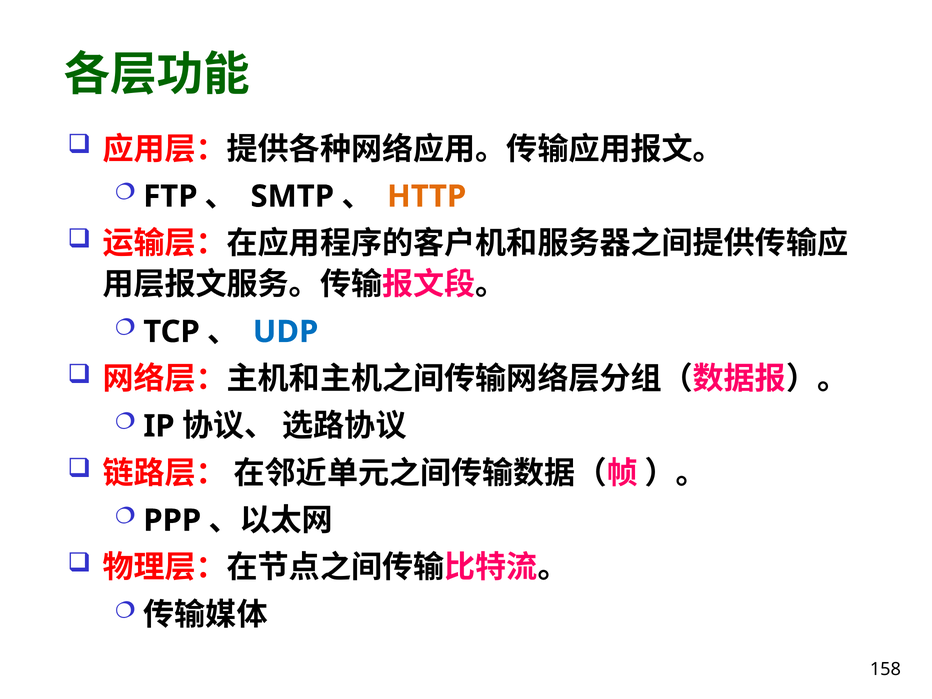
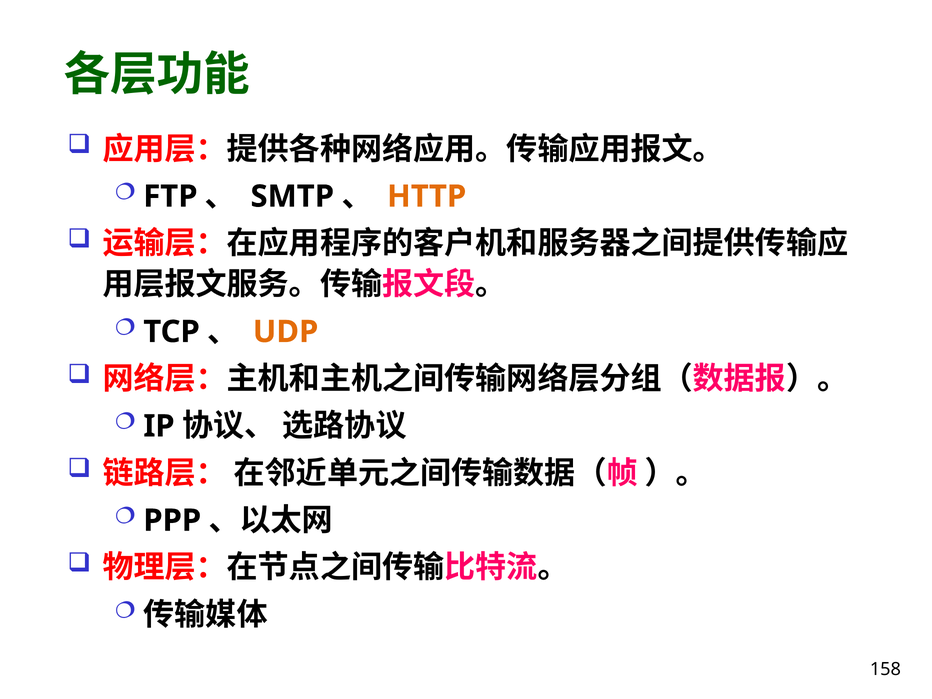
UDP colour: blue -> orange (286, 332)
